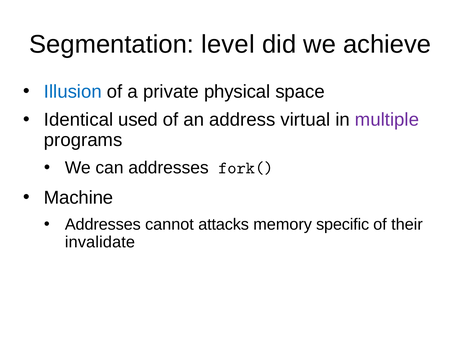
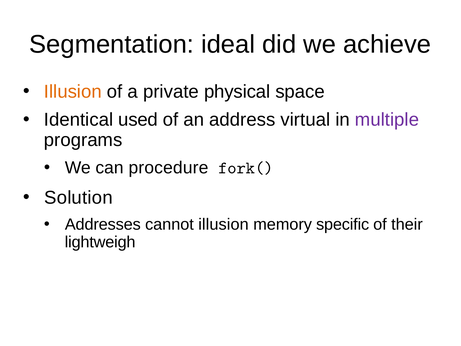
level: level -> ideal (228, 44)
Illusion colour: blue -> orange (73, 92)
can addresses: addresses -> procedure (168, 167)
Machine: Machine -> Solution (78, 198)
cannot attacks: attacks -> illusion (223, 224)
invalidate: invalidate -> lightweigh (100, 242)
